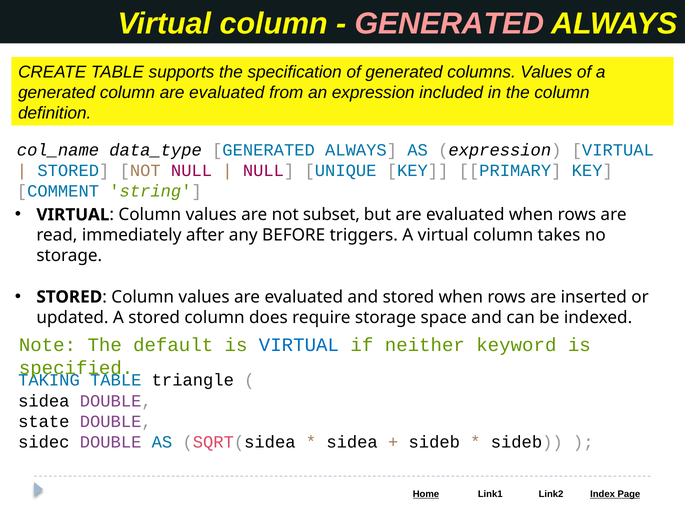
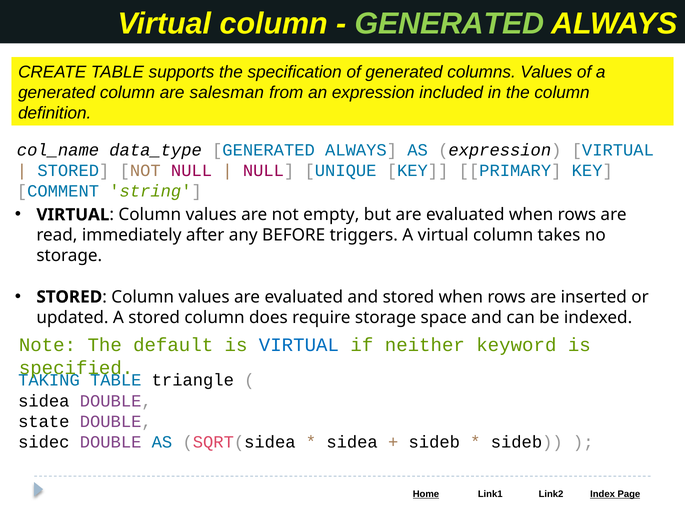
GENERATED colour: pink -> light green (450, 24)
column are evaluated: evaluated -> salesman (227, 92)
subset: subset -> empty (331, 215)
